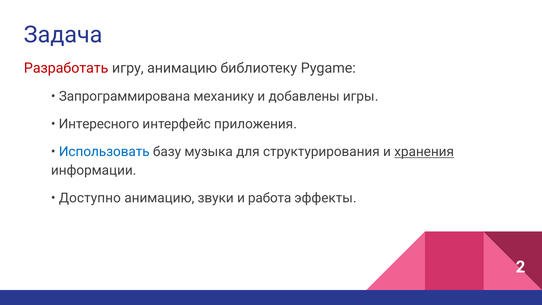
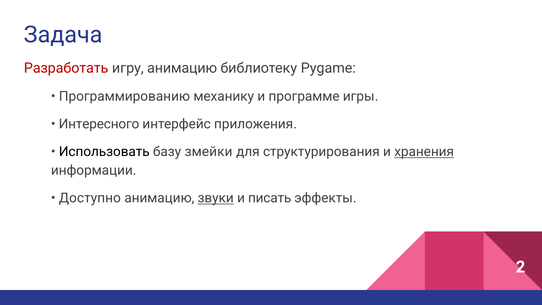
Запрограммирована: Запрограммирована -> Программированию (124, 96)
добавлены: добавлены -> программе (304, 96)
Использовать colour: blue -> black (104, 152)
музыка: музыка -> змейки (209, 152)
звуки underline: none -> present (216, 198)
работа: работа -> писать (270, 198)
